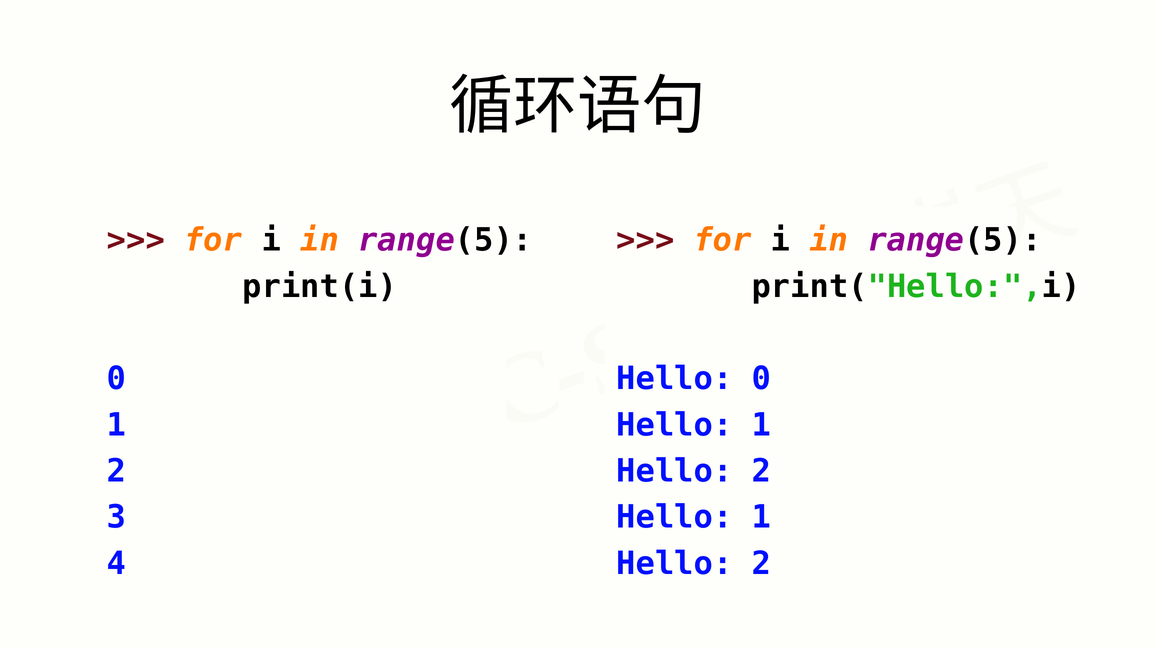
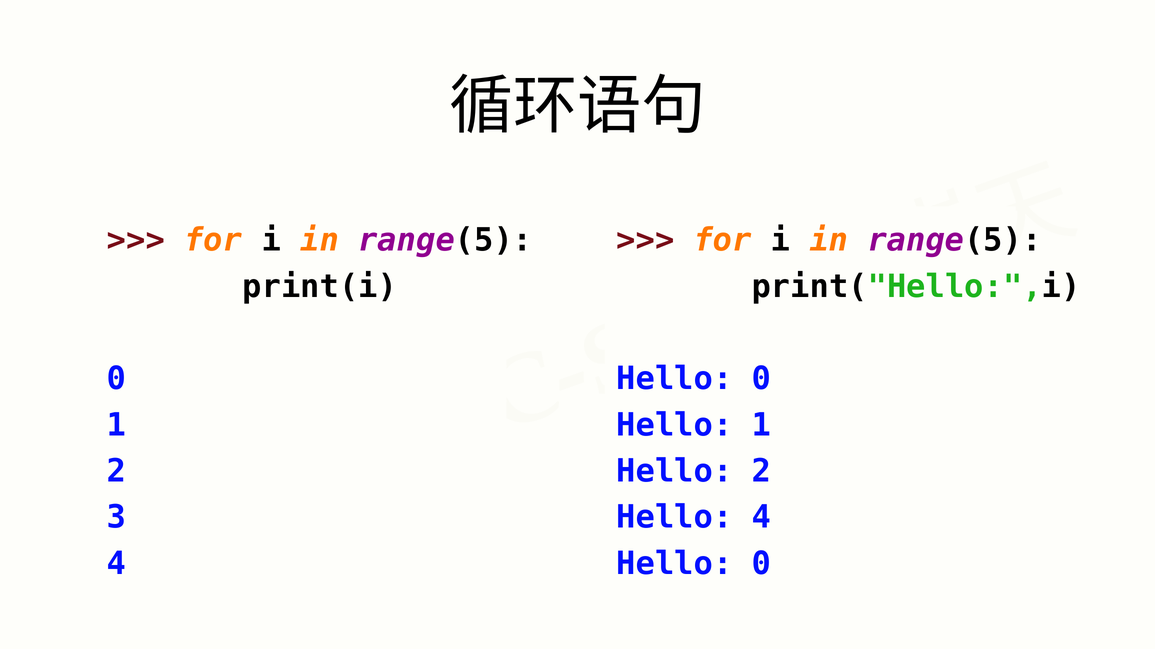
1: 1 -> 4 (761, 518)
2: 2 -> 0 (761, 564)
